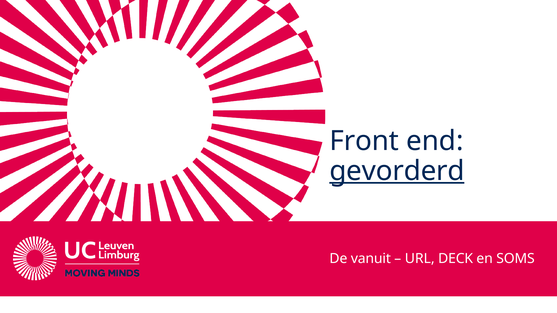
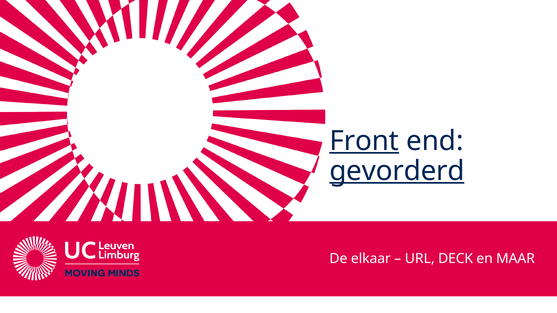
Front underline: none -> present (364, 141)
vanuit: vanuit -> elkaar (371, 259)
SOMS: SOMS -> MAAR (515, 259)
